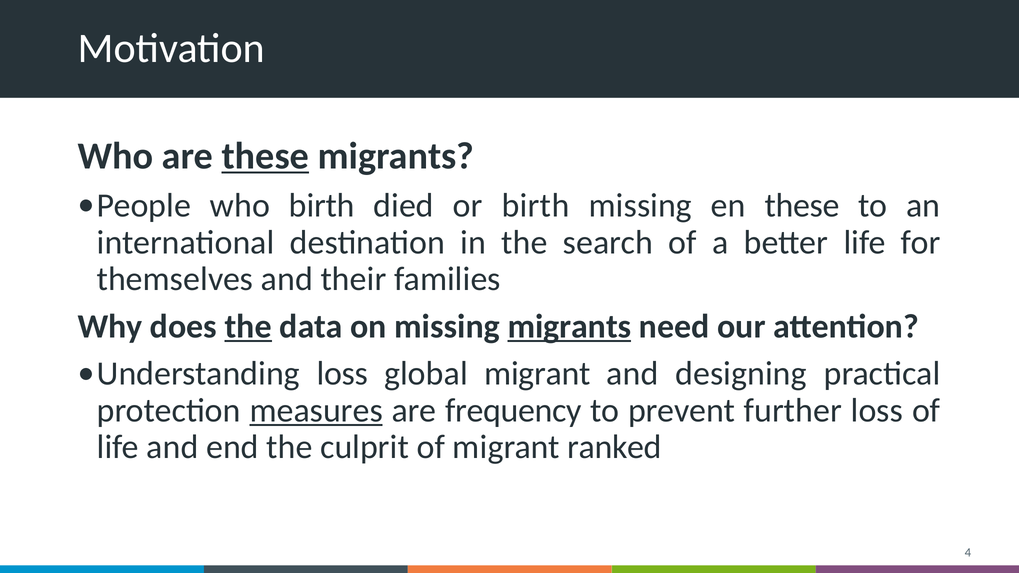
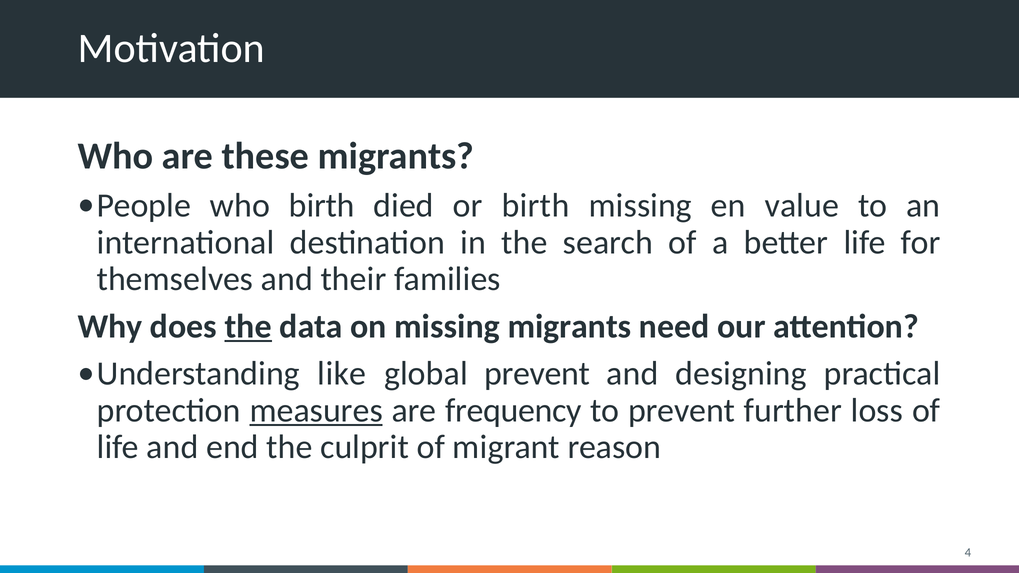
these underline: present -> none (265, 156)
en these: these -> value (802, 206)
migrants underline: present -> none (569, 327)
Understanding loss: loss -> like (342, 374)
global migrant: migrant -> prevent (537, 374)
ranked: ranked -> reason (614, 447)
